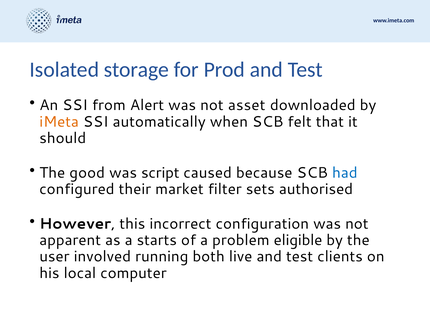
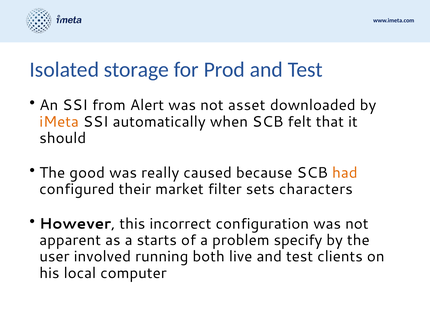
script: script -> really (160, 172)
had colour: blue -> orange (345, 172)
authorised: authorised -> characters (316, 189)
eligible: eligible -> specify (298, 240)
